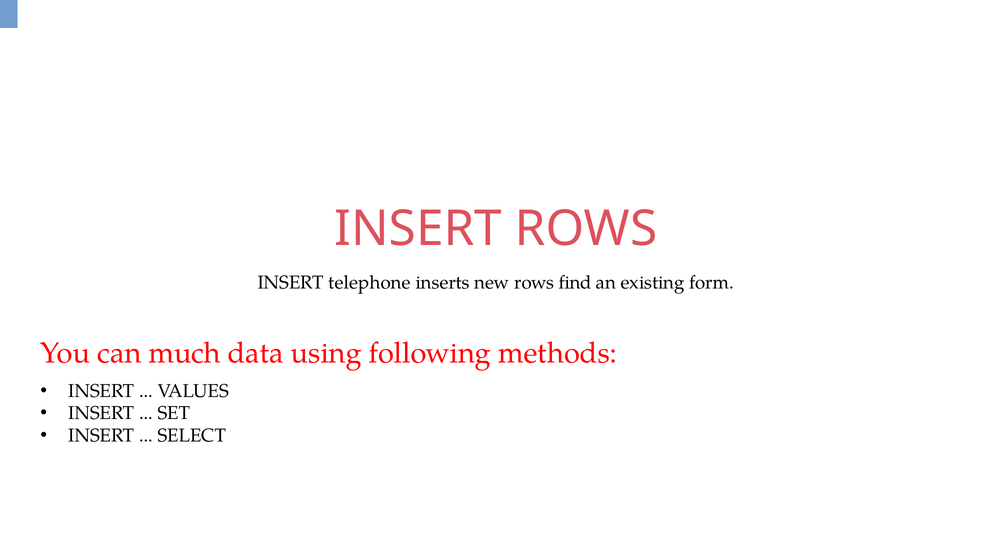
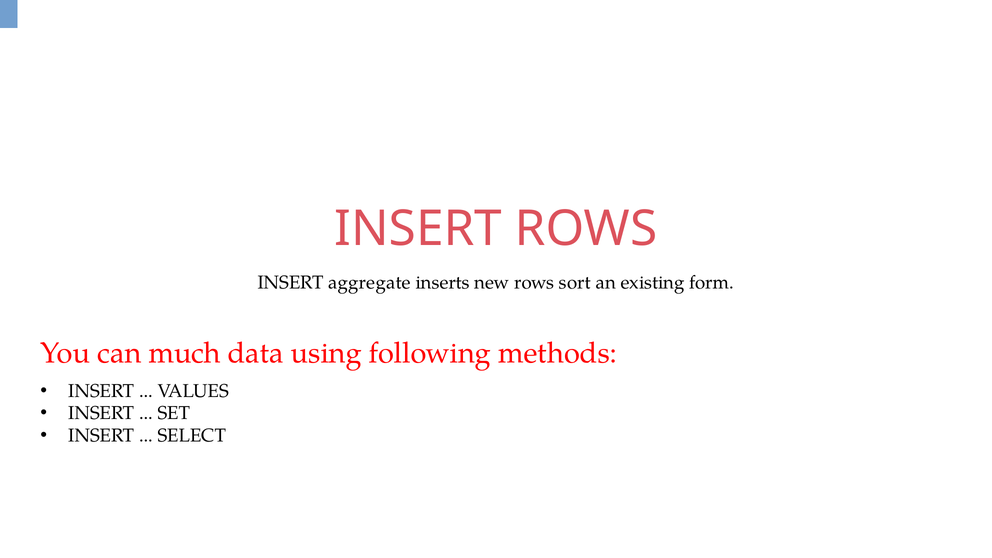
telephone: telephone -> aggregate (370, 283)
find: find -> sort (575, 283)
